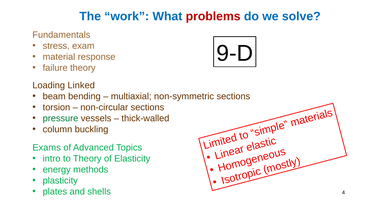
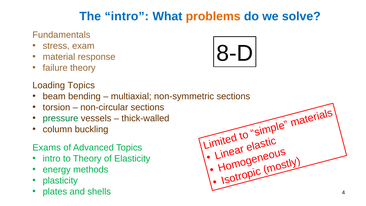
The work: work -> intro (127, 16)
problems colour: red -> orange (213, 16)
9-D: 9-D -> 8-D (235, 53)
Loading Linked: Linked -> Topics (81, 85)
